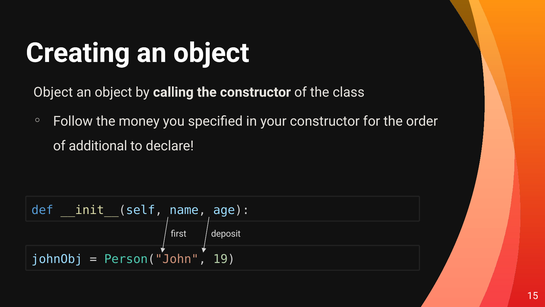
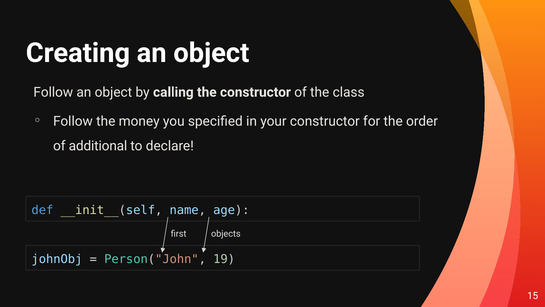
Object: Object -> Follow (53, 92)
deposit: deposit -> objects (226, 234)
